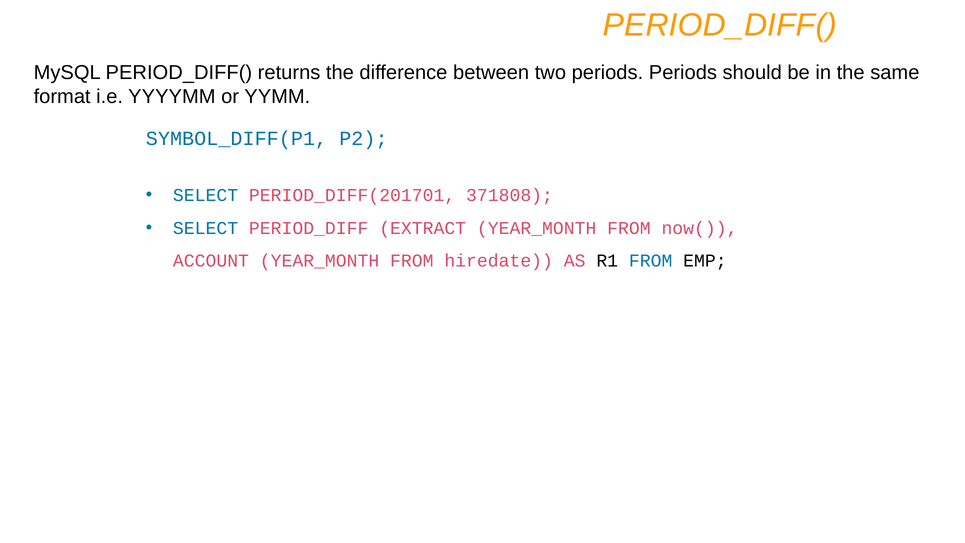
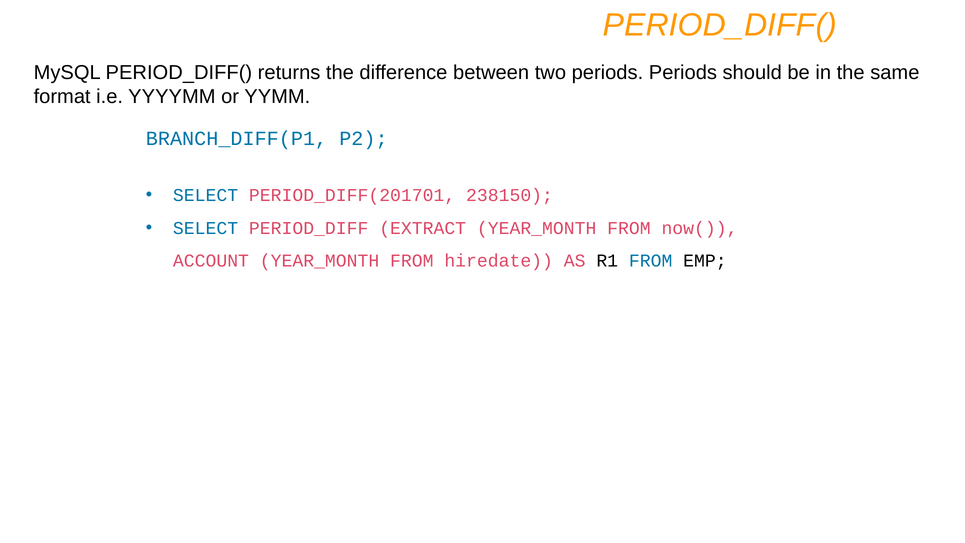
SYMBOL_DIFF(P1: SYMBOL_DIFF(P1 -> BRANCH_DIFF(P1 (237, 139)
371808: 371808 -> 238150 (510, 195)
